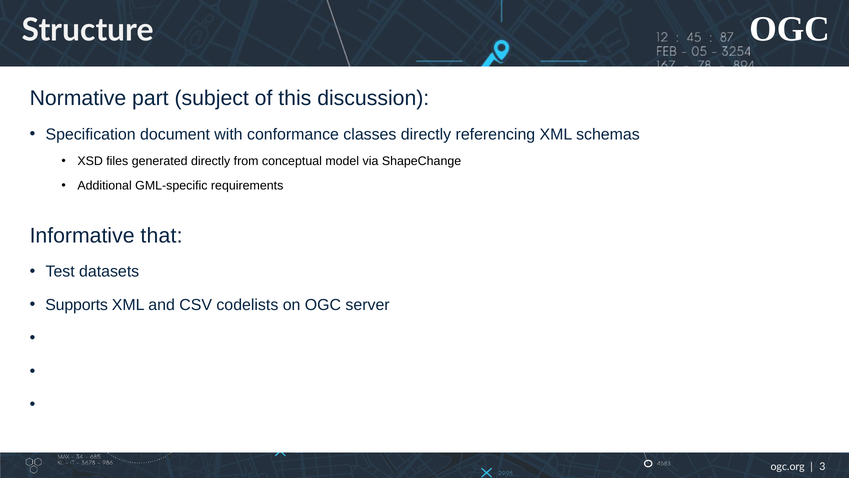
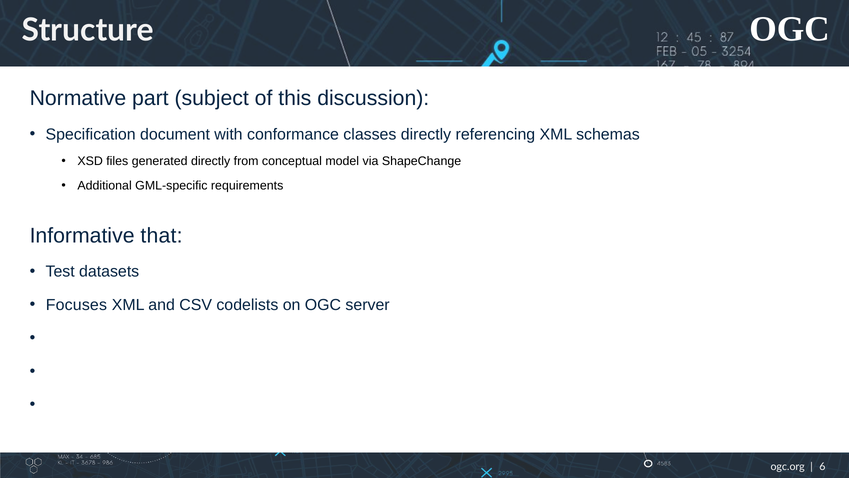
Supports: Supports -> Focuses (76, 305)
3: 3 -> 6 (822, 466)
